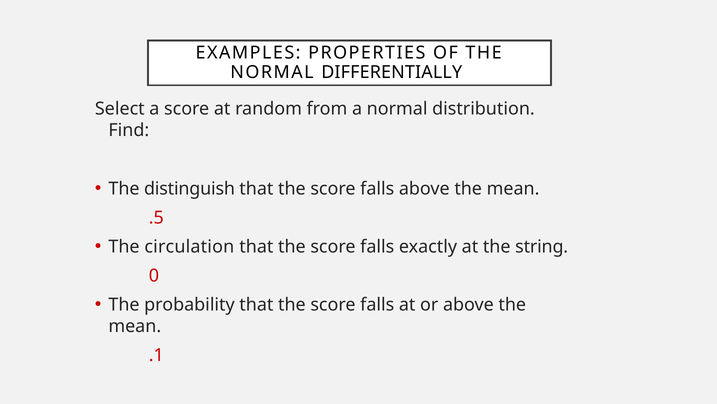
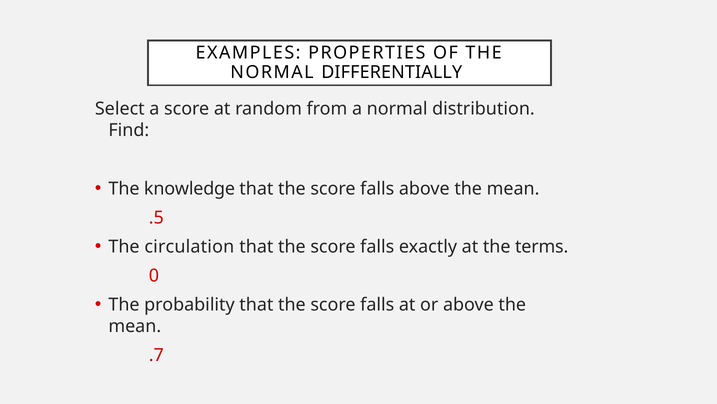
distinguish: distinguish -> knowledge (190, 188)
string: string -> terms (542, 246)
.1: .1 -> .7 (156, 355)
